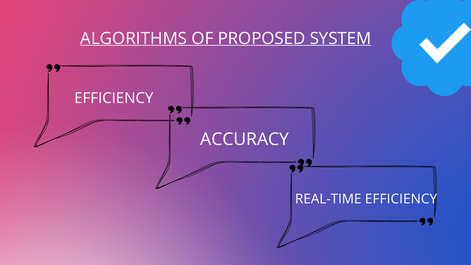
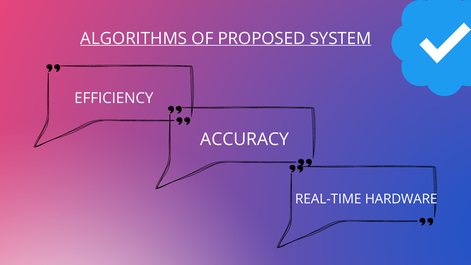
REAL-TIME EFFICIENCY: EFFICIENCY -> HARDWARE (401, 199)
